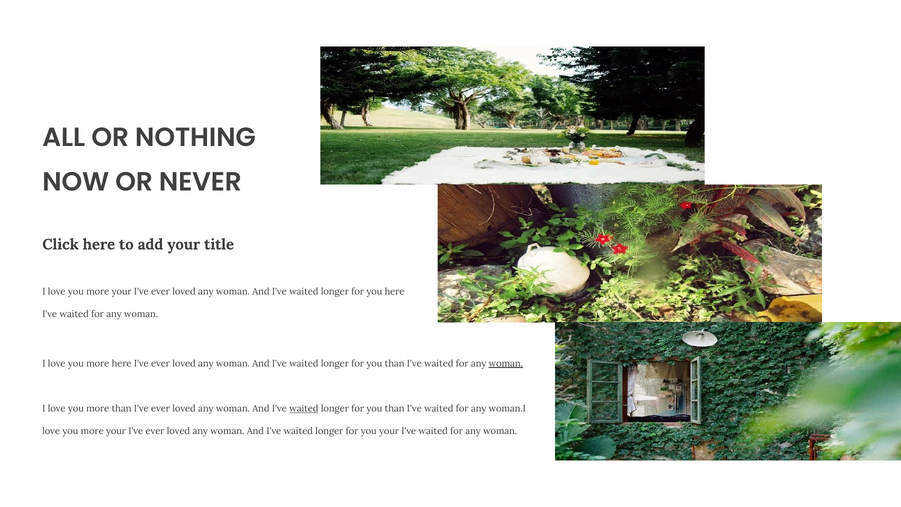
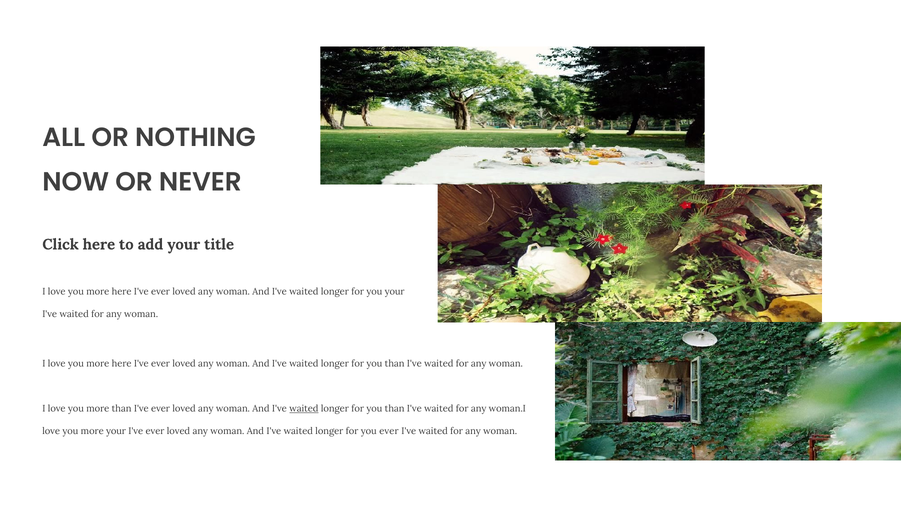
your: your -> here (122, 291)
you here: here -> your (395, 291)
woman underline: present -> none (506, 363)
you your: your -> ever (389, 431)
